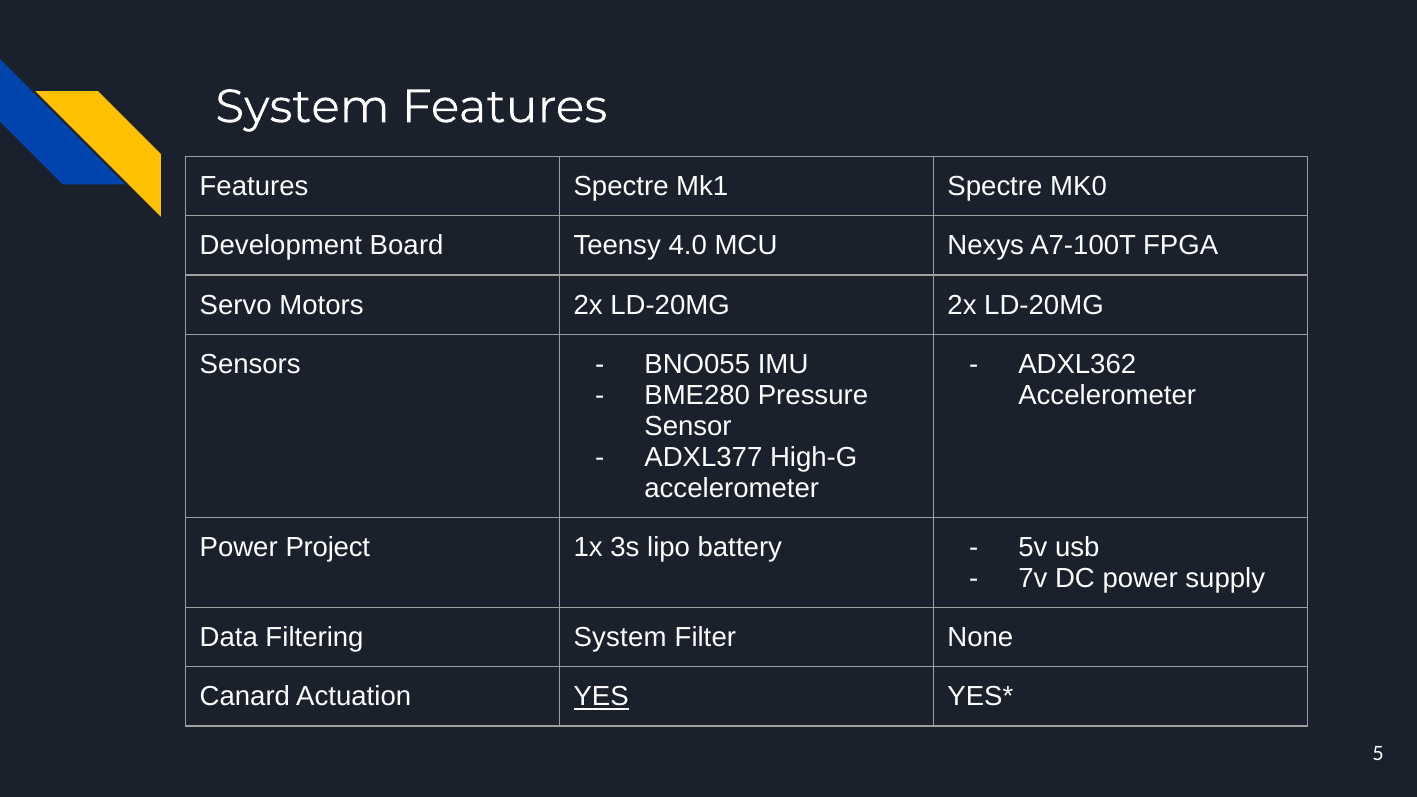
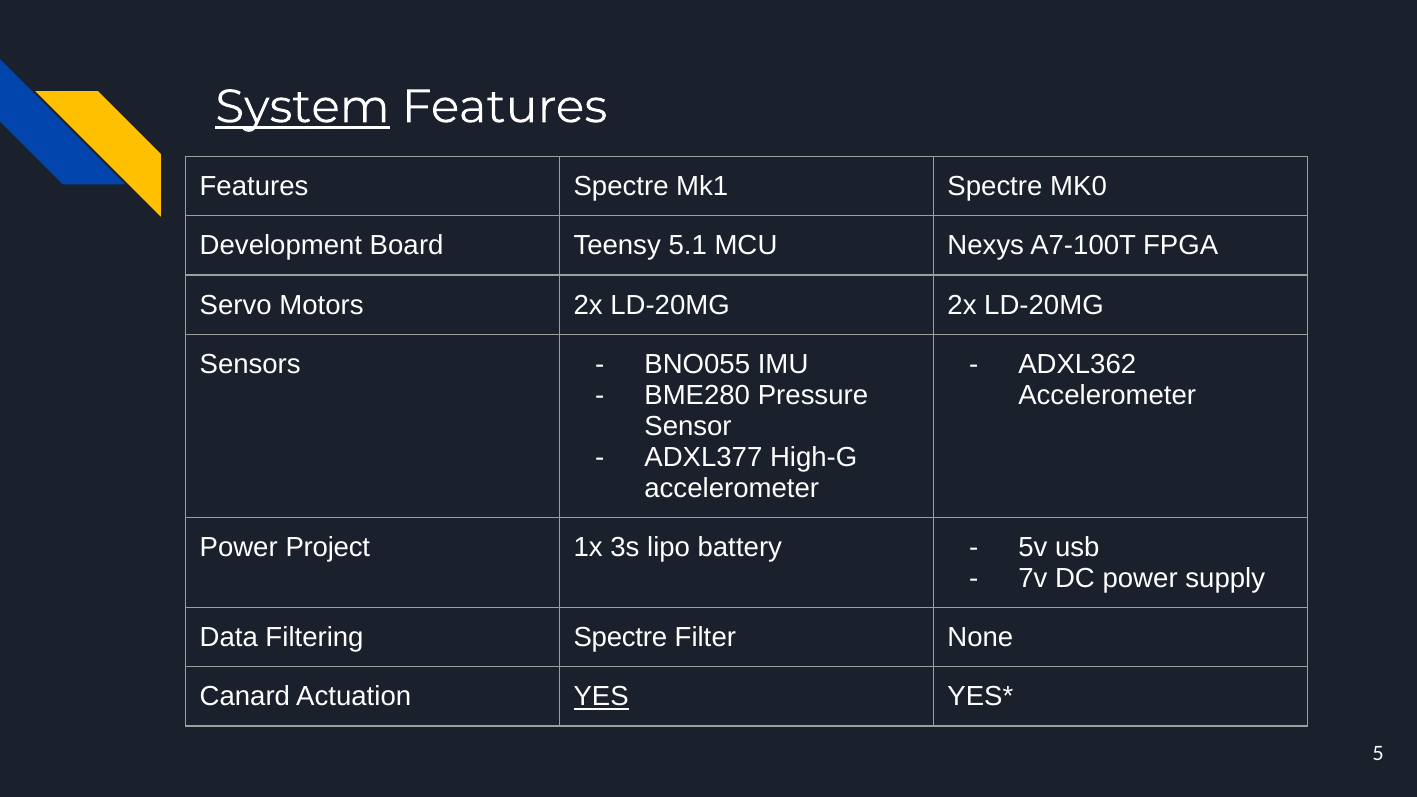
System underline: none -> present (303, 107)
4.0: 4.0 -> 5.1 (688, 246)
Filtering System: System -> Spectre (620, 638)
